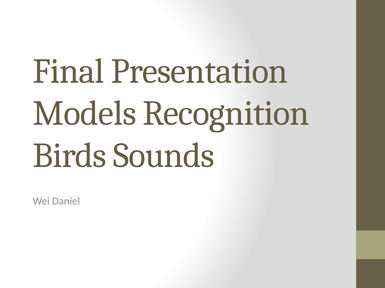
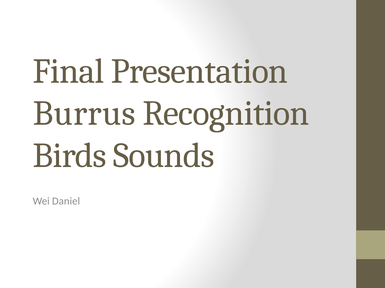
Models: Models -> Burrus (84, 114)
